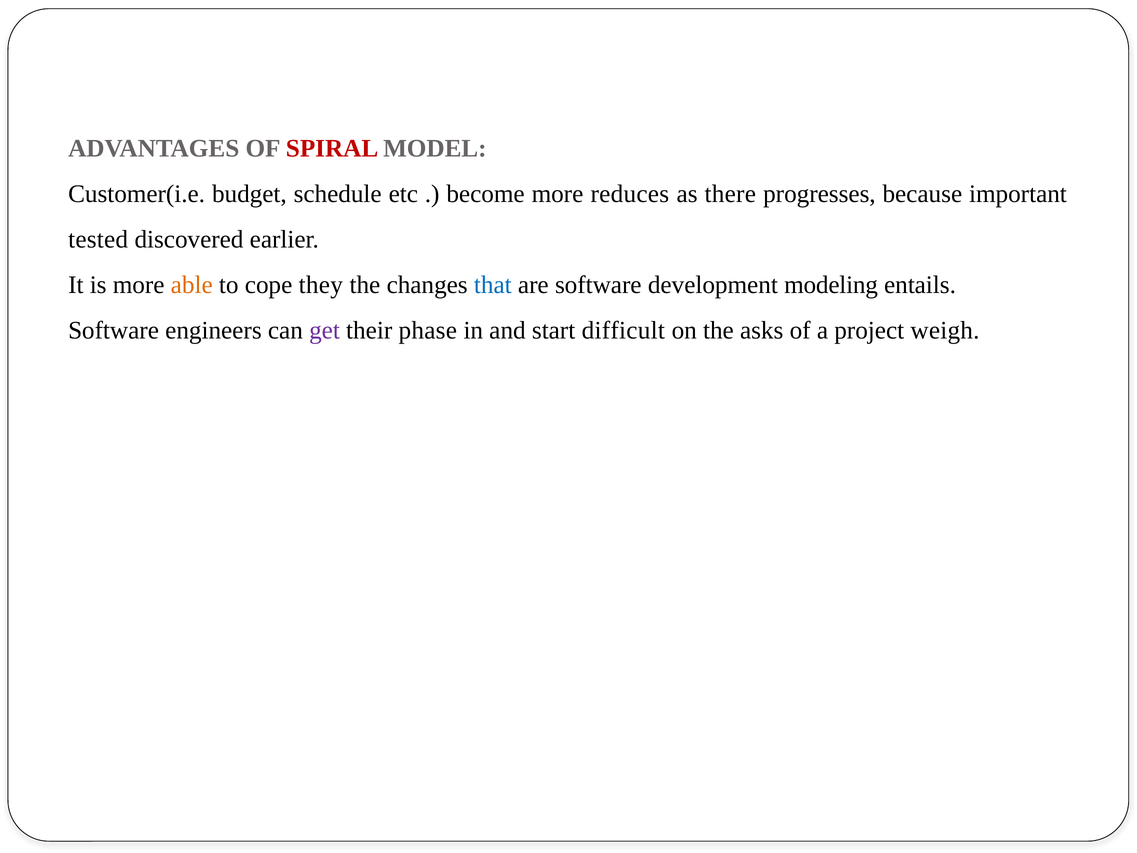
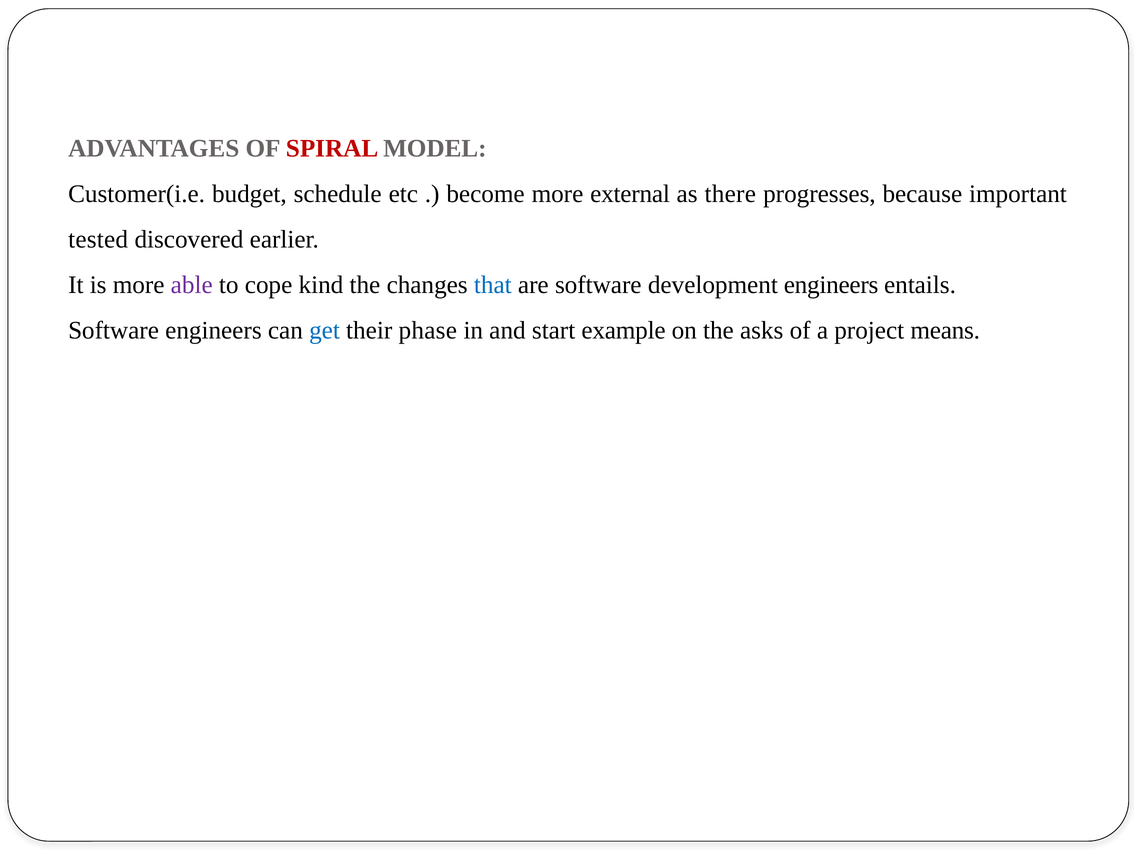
reduces: reduces -> external (630, 194)
able colour: orange -> purple (192, 285)
they: they -> kind (321, 285)
development modeling: modeling -> engineers (831, 285)
get colour: purple -> blue (325, 330)
difficult: difficult -> example (624, 330)
weigh: weigh -> means (945, 330)
